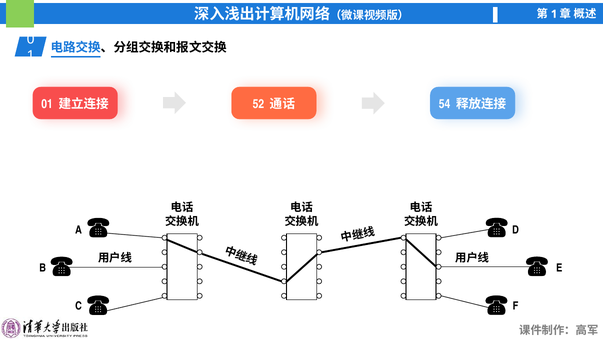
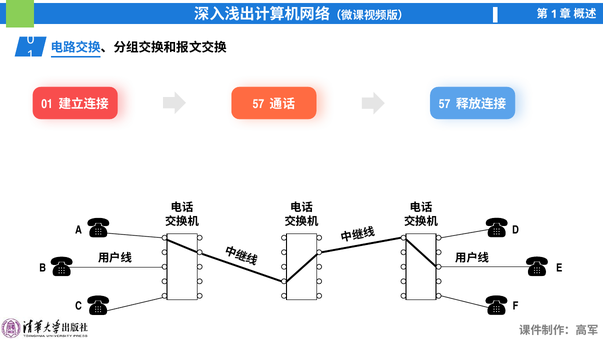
52: 52 -> 57 (258, 104)
54: 54 -> 57 (445, 104)
